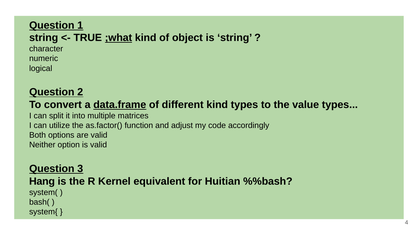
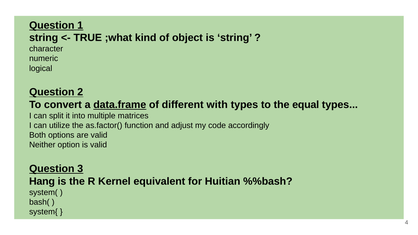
;what underline: present -> none (118, 38)
different kind: kind -> with (217, 105)
value: value -> equal (306, 105)
